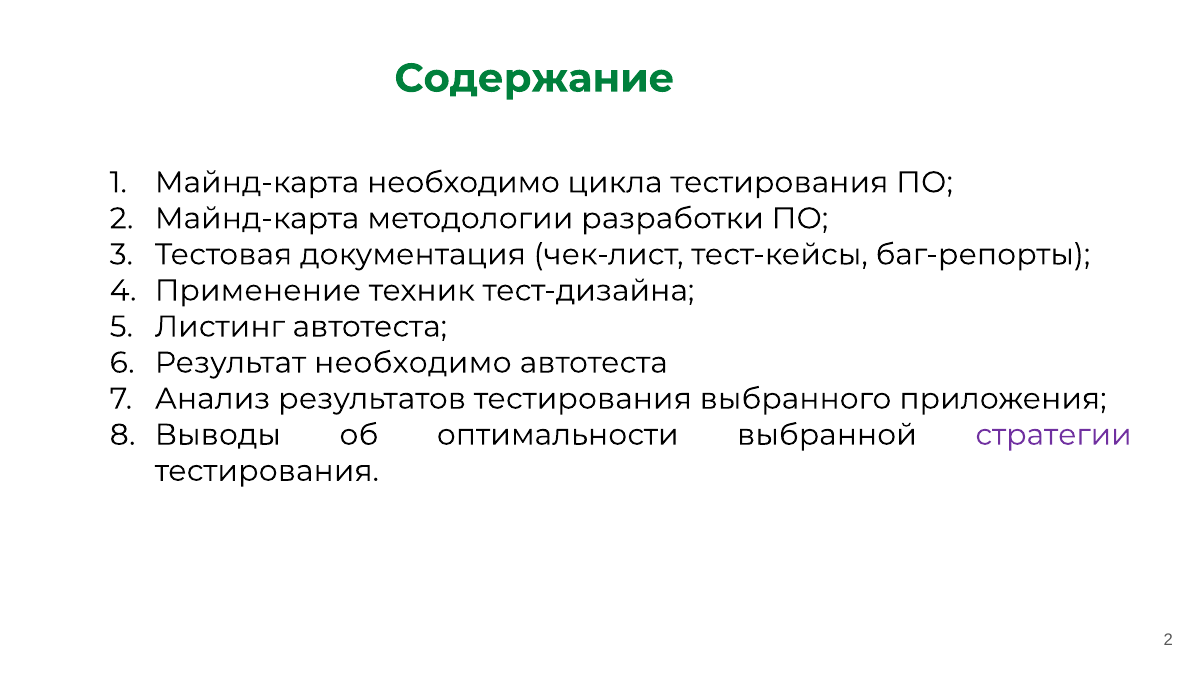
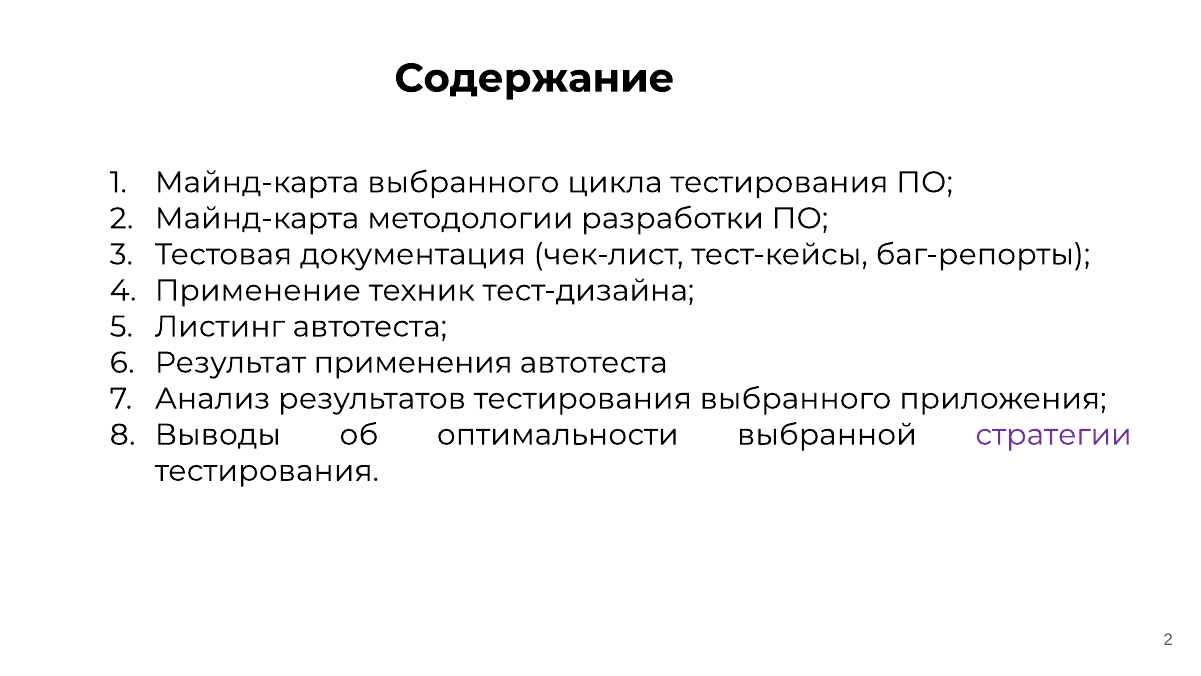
Содержание colour: green -> black (534, 78)
Майнд-карта необходимо: необходимо -> выбранного (463, 182)
Результат необходимо: необходимо -> применения (413, 362)
